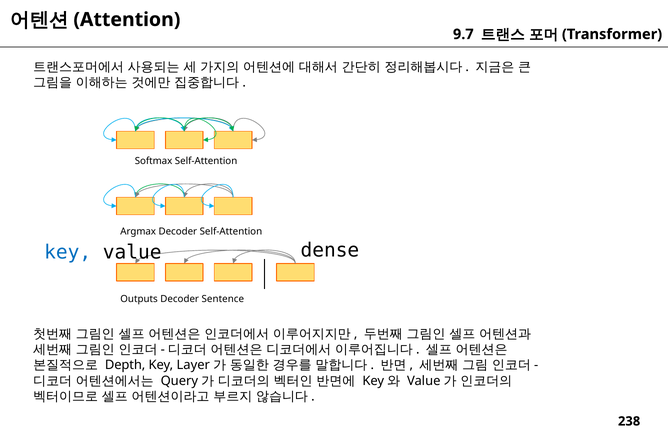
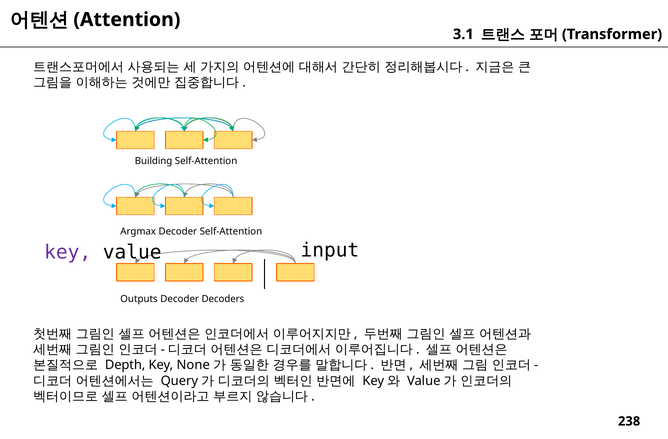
9.7: 9.7 -> 3.1 (463, 34)
Softmax: Softmax -> Building (154, 161)
key colour: blue -> purple (68, 252)
dense: dense -> input (330, 250)
Sentence: Sentence -> Decoders (223, 299)
Layer: Layer -> None (193, 365)
